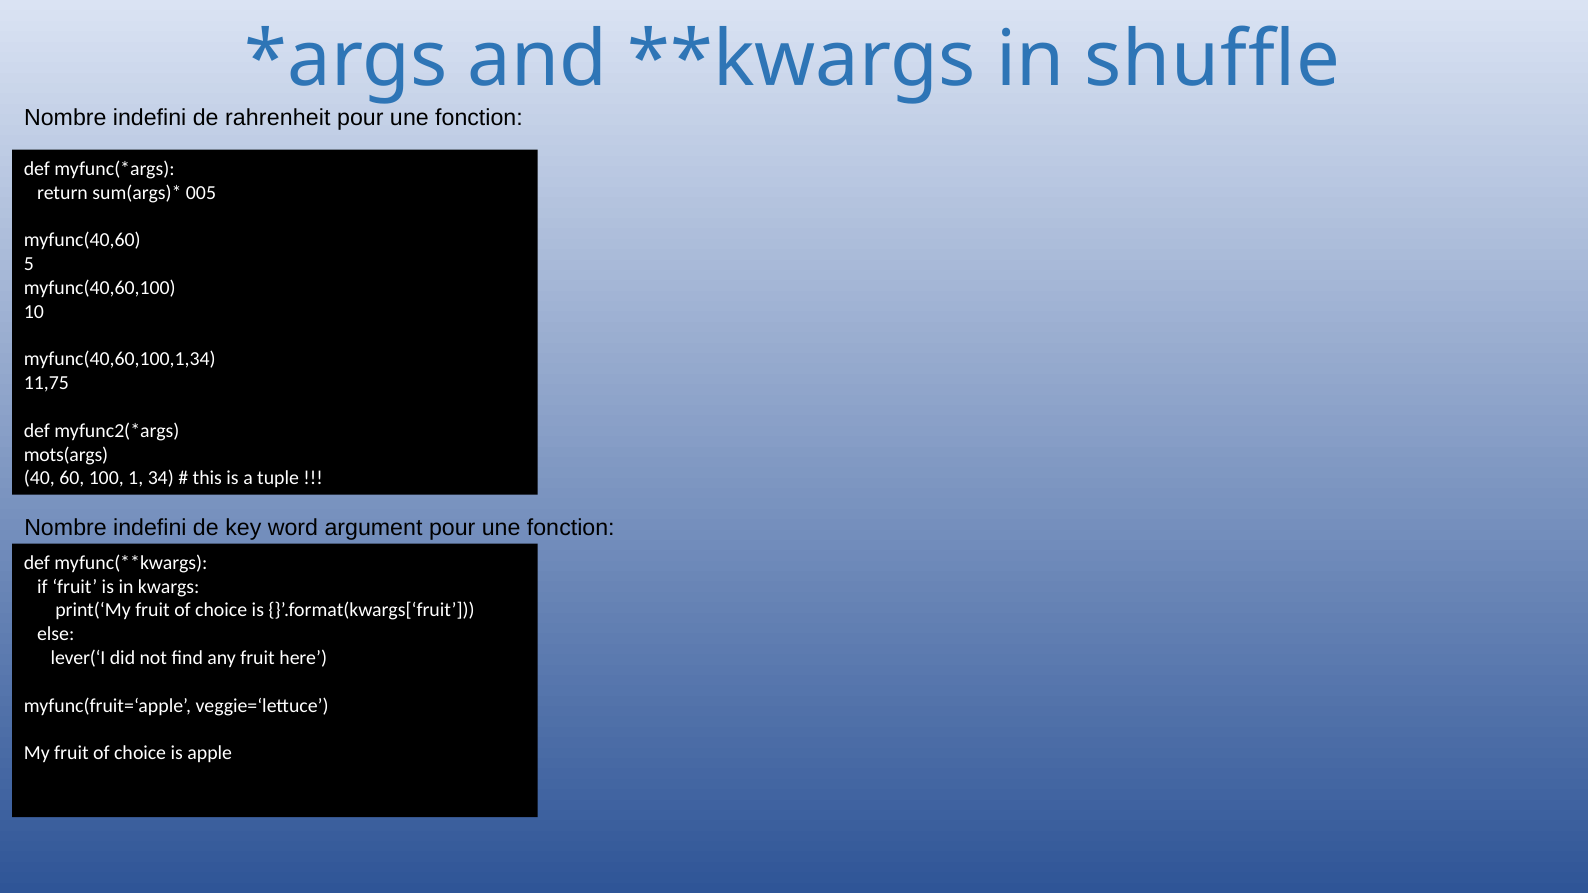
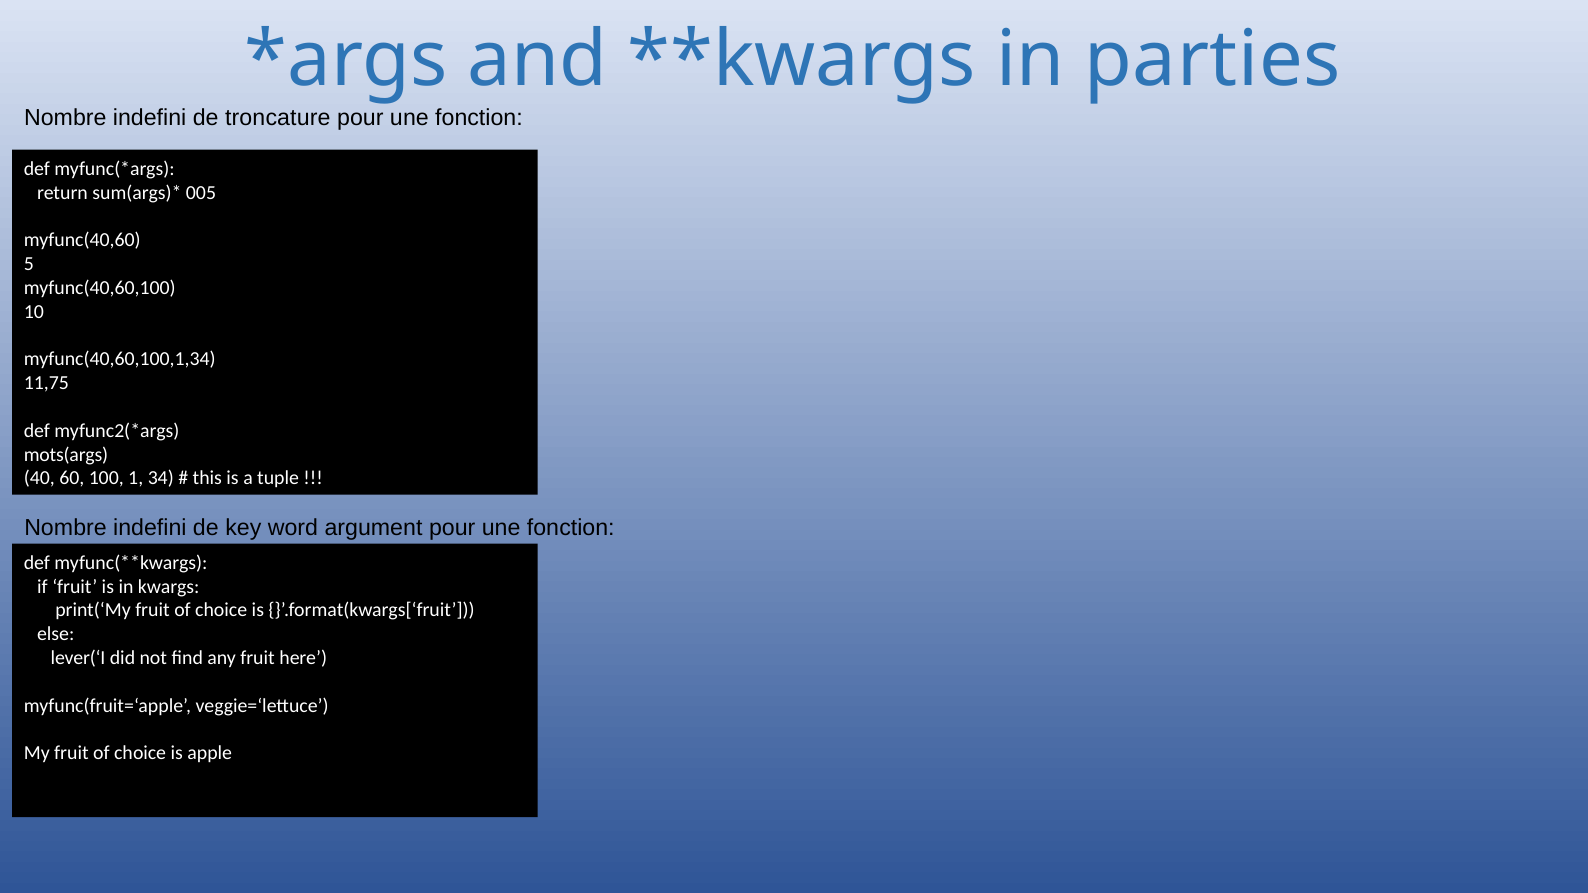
shuffle: shuffle -> parties (1213, 60)
rahrenheit: rahrenheit -> troncature (278, 118)
